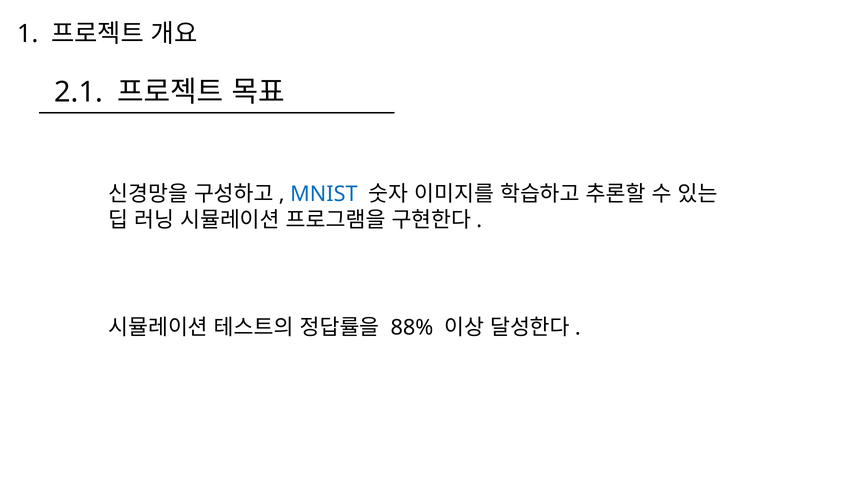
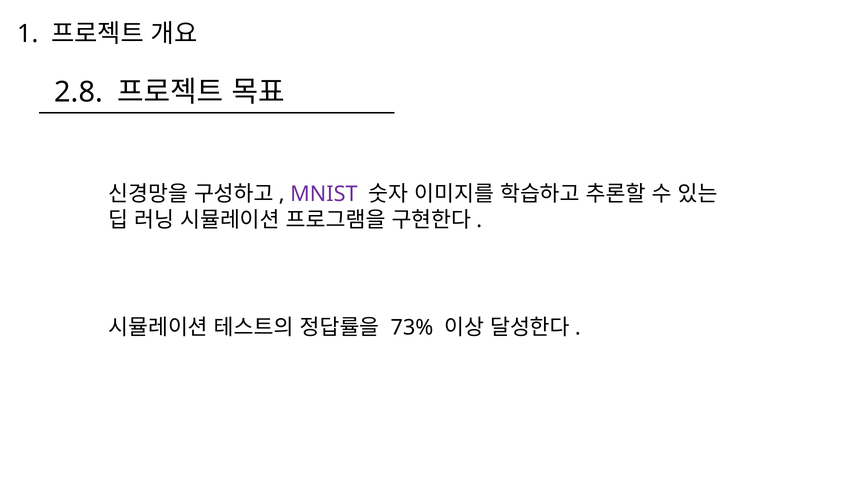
2.1: 2.1 -> 2.8 (79, 92)
MNIST colour: blue -> purple (324, 194)
88%: 88% -> 73% (412, 327)
